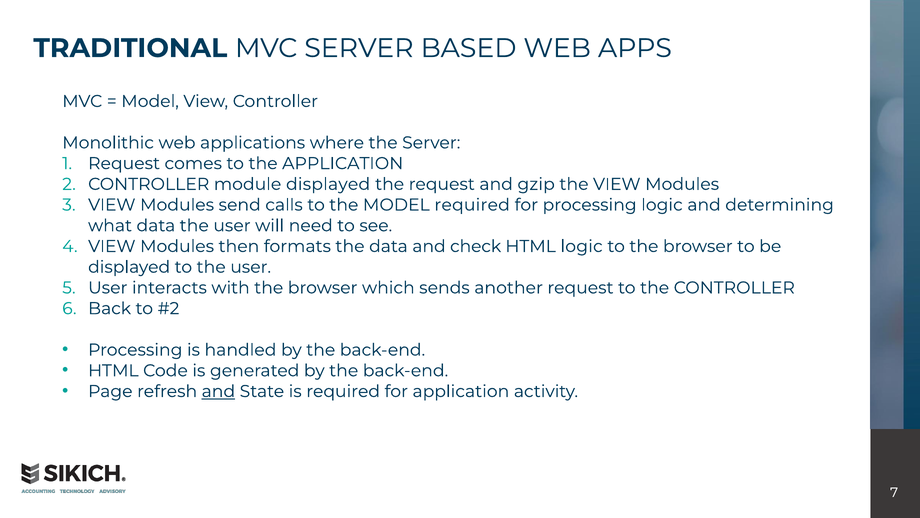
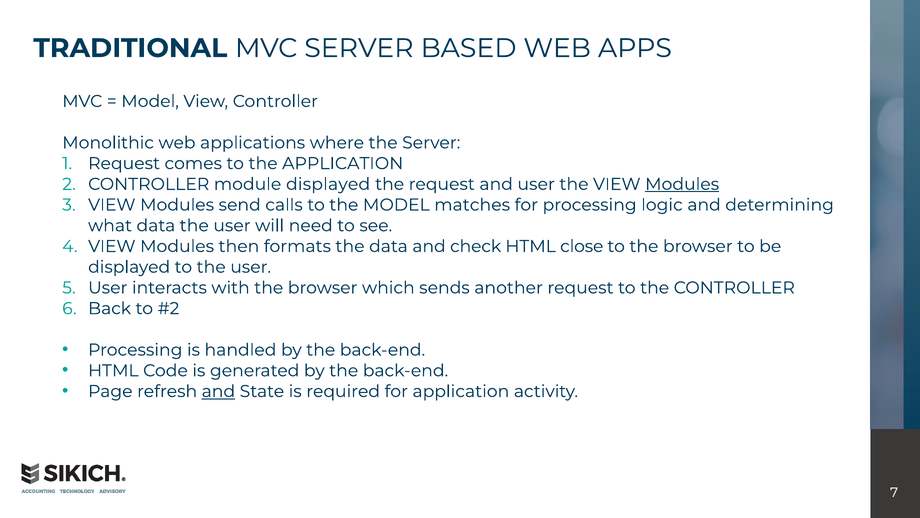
and gzip: gzip -> user (536, 184)
Modules underline: none -> present (682, 184)
MODEL required: required -> matches (472, 205)
HTML logic: logic -> close (582, 246)
